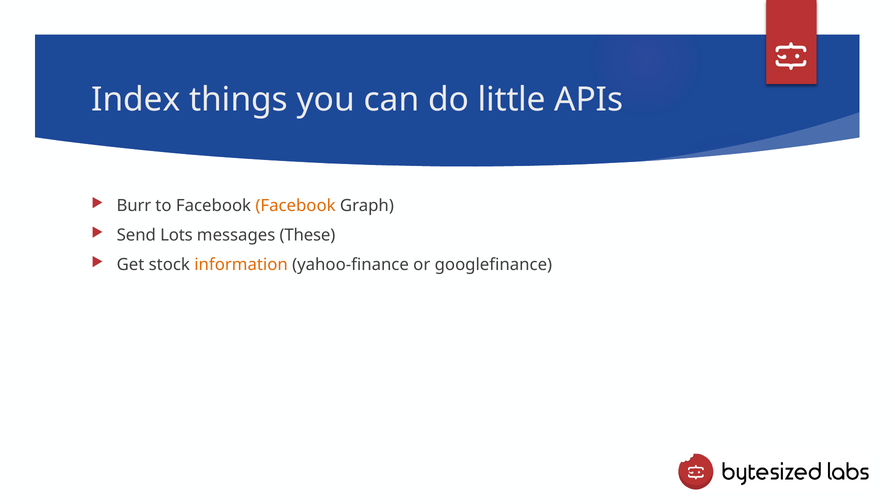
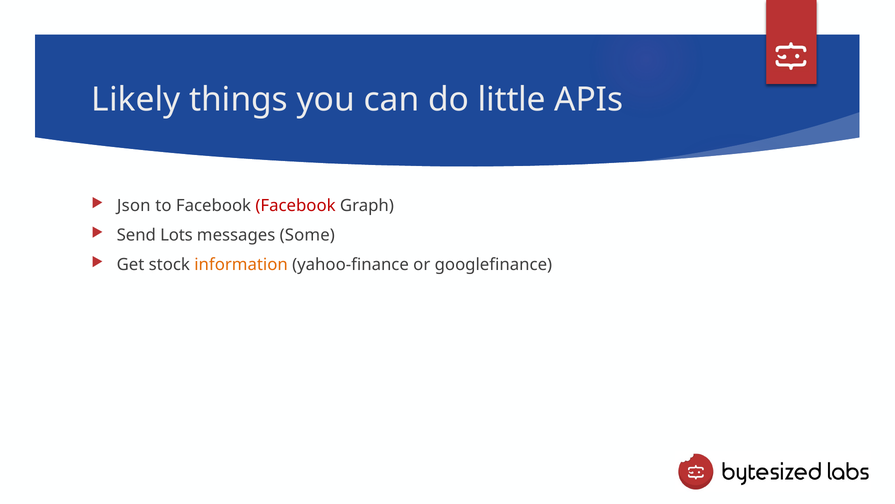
Index: Index -> Likely (136, 100)
Burr: Burr -> Json (134, 206)
Facebook colour: orange -> red (296, 206)
These: These -> Some (307, 235)
